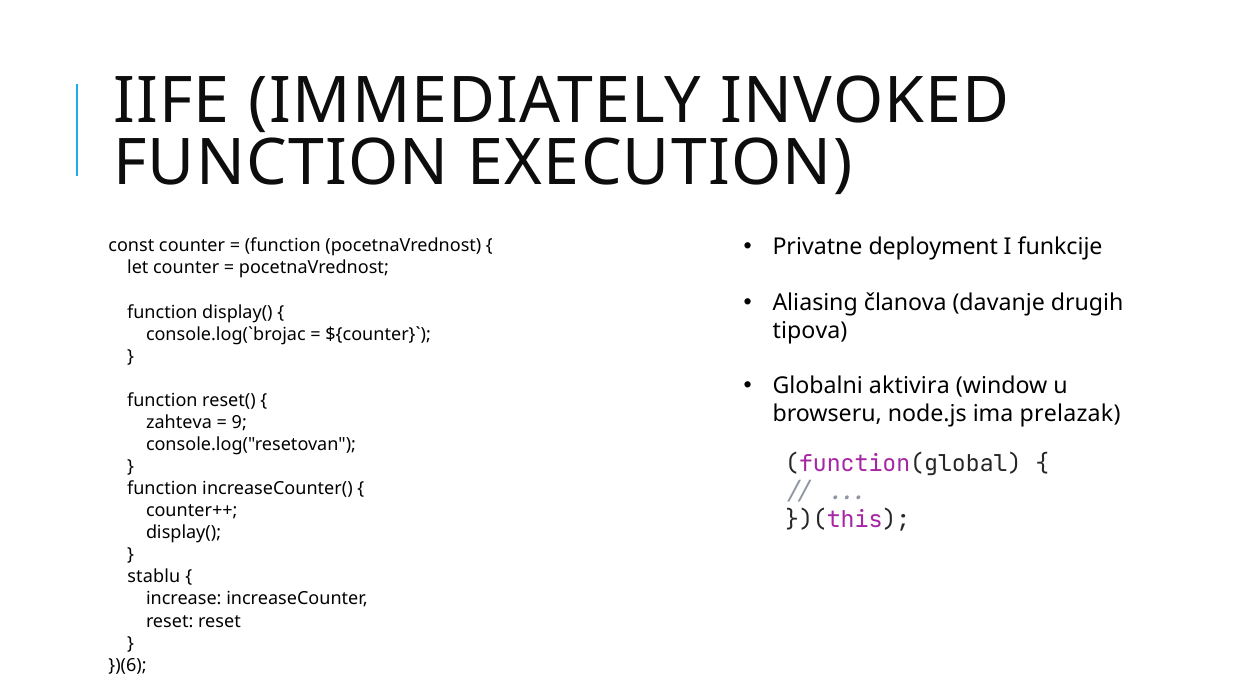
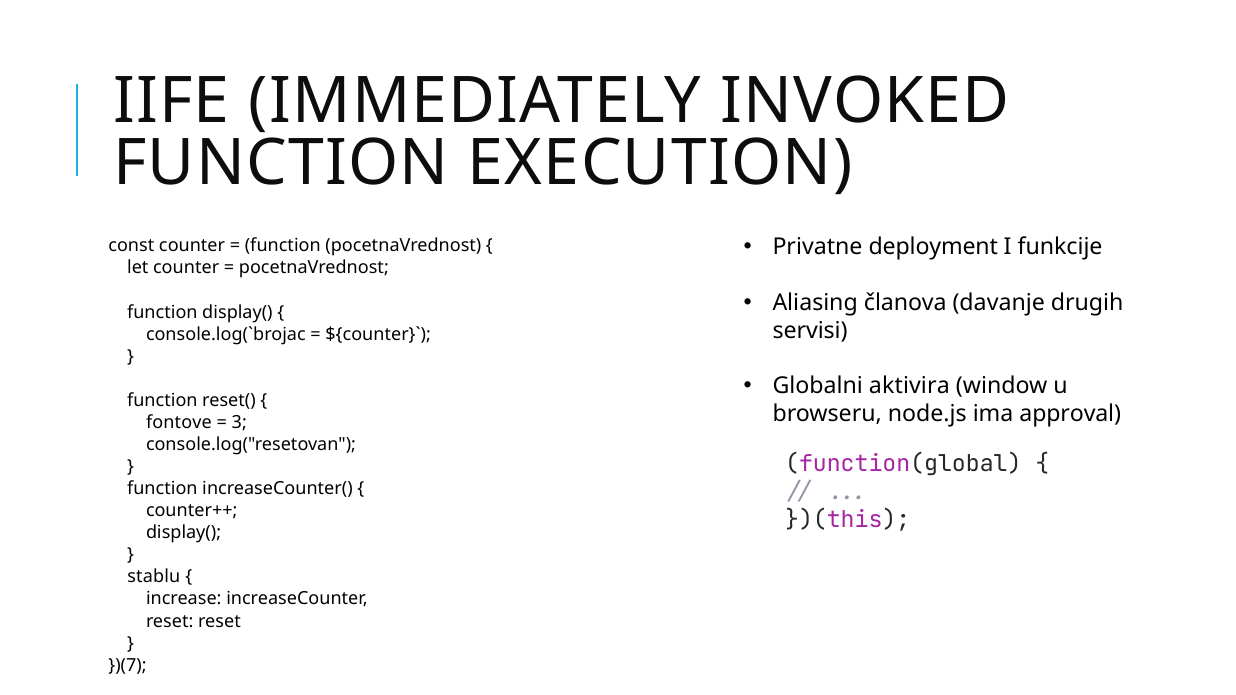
tipova: tipova -> servisi (810, 331)
prelazak: prelazak -> approval (1070, 414)
zahteva: zahteva -> fontove (179, 423)
9: 9 -> 3 (239, 423)
})(6: })(6 -> })(7 (128, 665)
